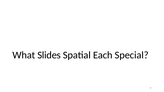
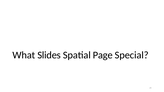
Each: Each -> Page (103, 55)
